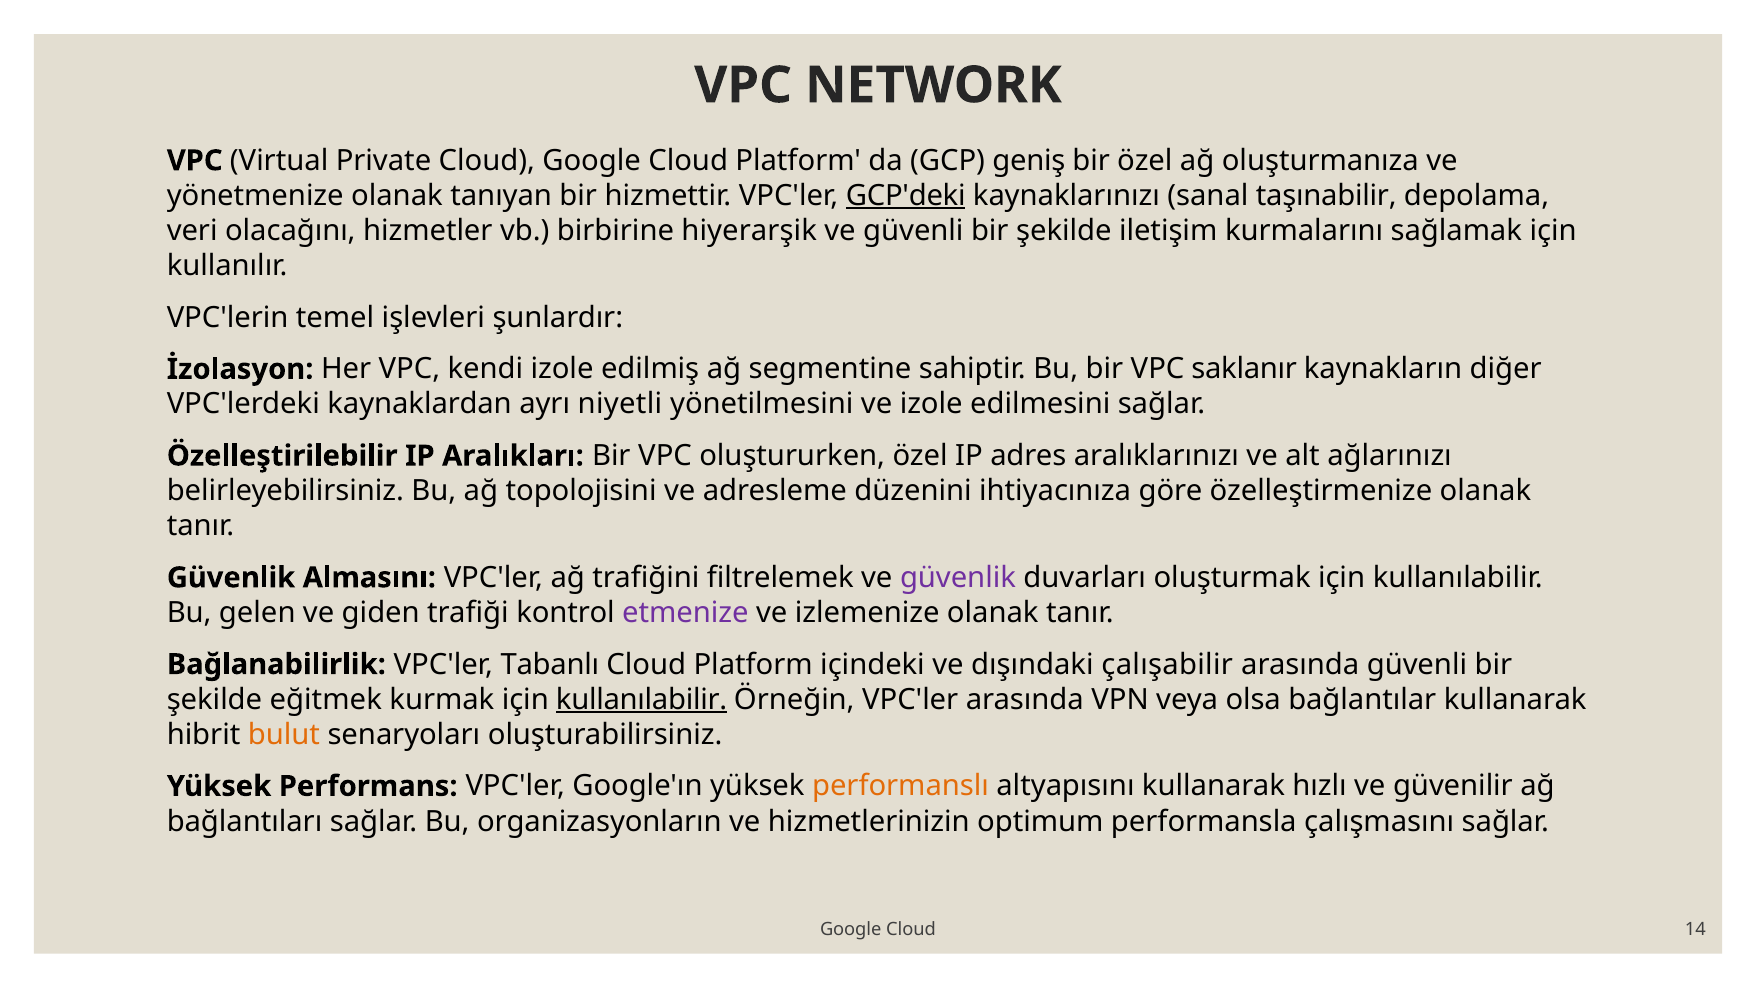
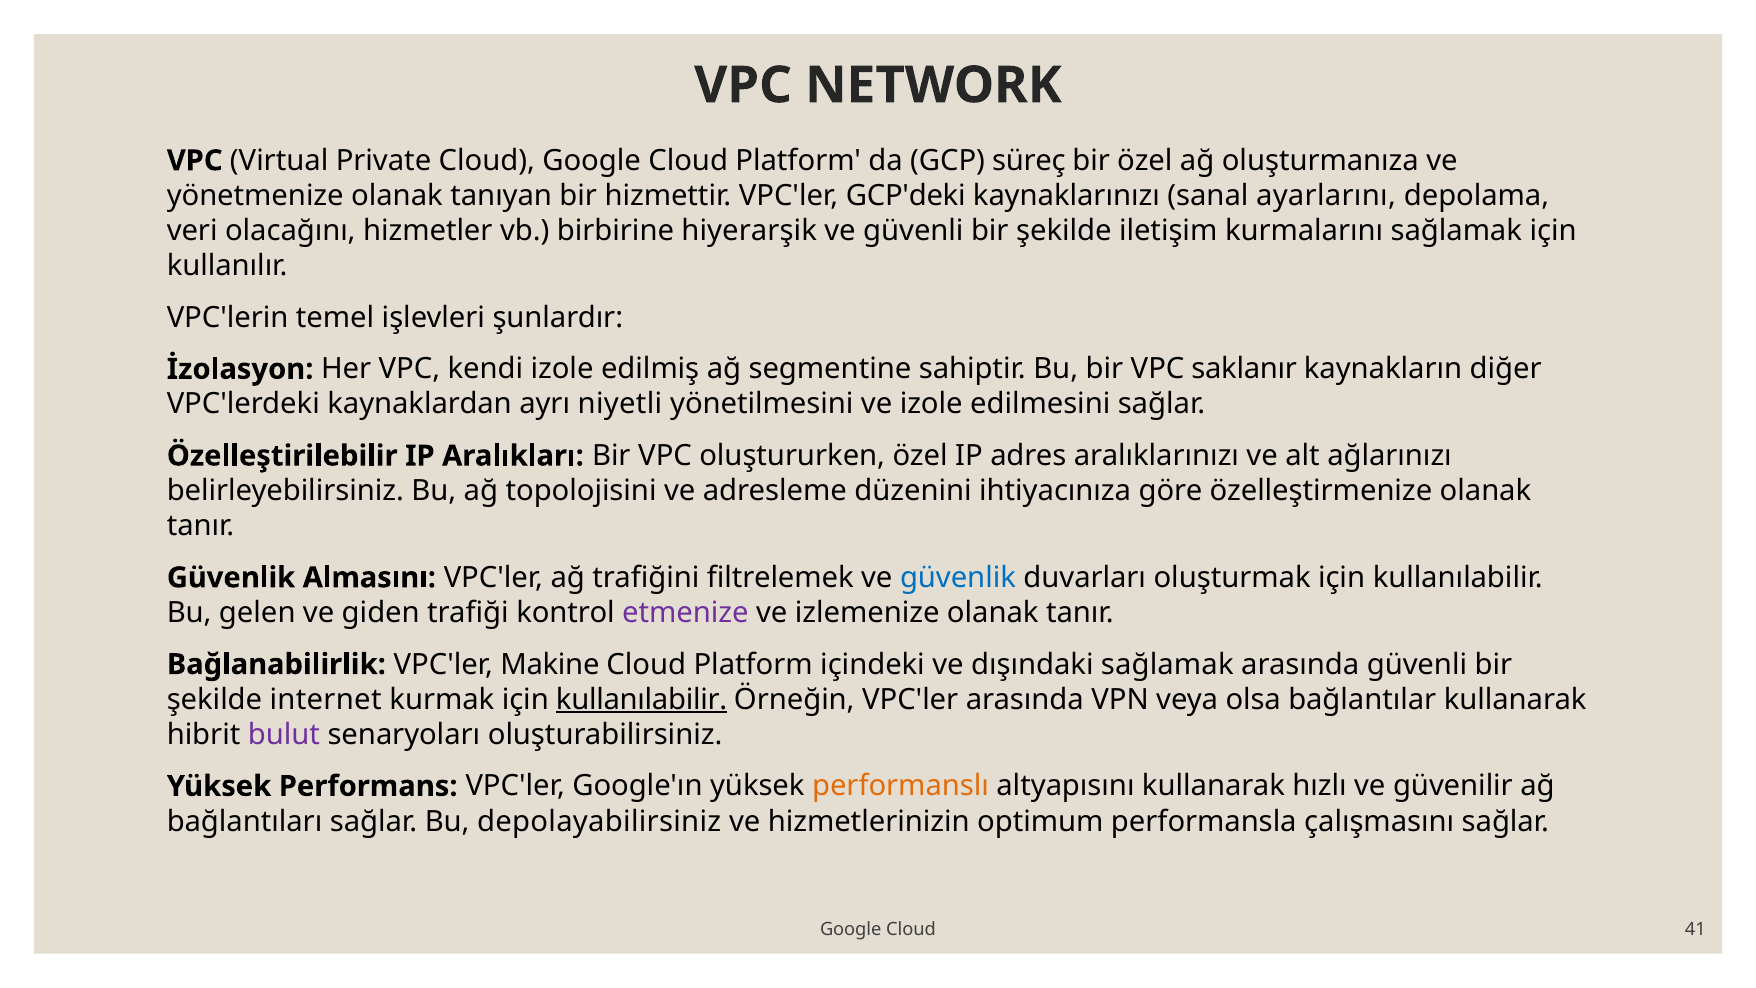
geniş: geniş -> süreç (1029, 161)
GCP'deki underline: present -> none (906, 196)
taşınabilir: taşınabilir -> ayarlarını (1326, 196)
güvenlik colour: purple -> blue (958, 578)
Tabanlı: Tabanlı -> Makine (550, 664)
dışındaki çalışabilir: çalışabilir -> sağlamak (1167, 664)
eğitmek: eğitmek -> internet (326, 699)
bulut colour: orange -> purple (284, 734)
organizasyonların: organizasyonların -> depolayabilirsiniz (599, 821)
14: 14 -> 41 (1695, 929)
